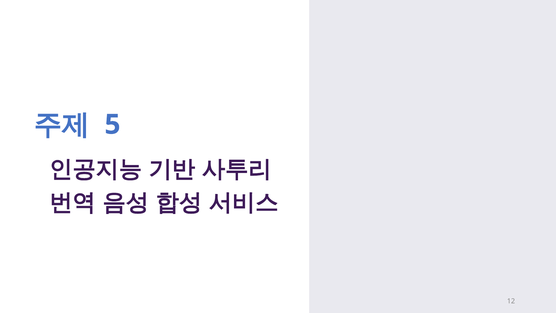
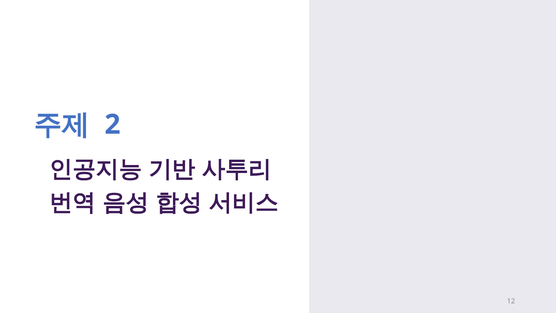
5: 5 -> 2 (112, 124)
